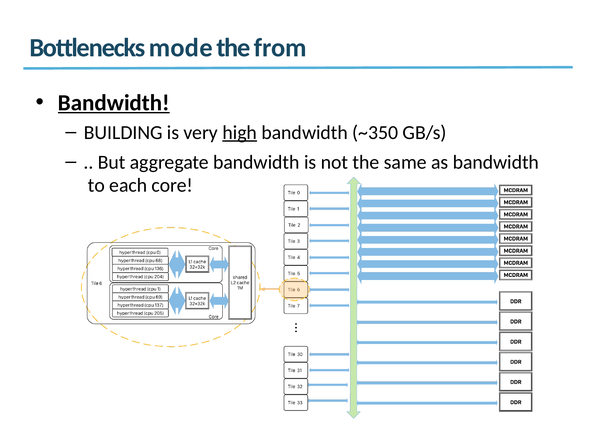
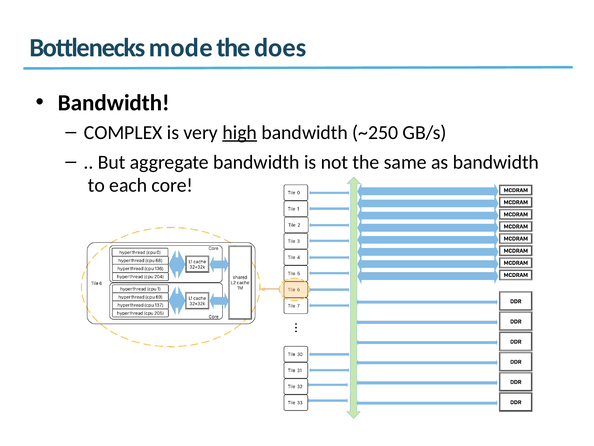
from: from -> does (280, 48)
Bandwidth underline: present -> none (114, 103)
BUILDING: BUILDING -> COMPLEX (123, 132)
~350: ~350 -> ~250 (375, 132)
